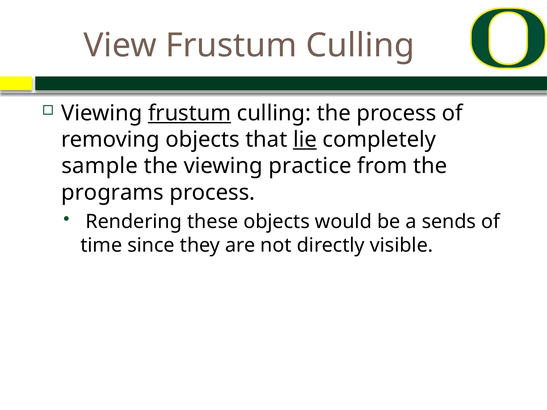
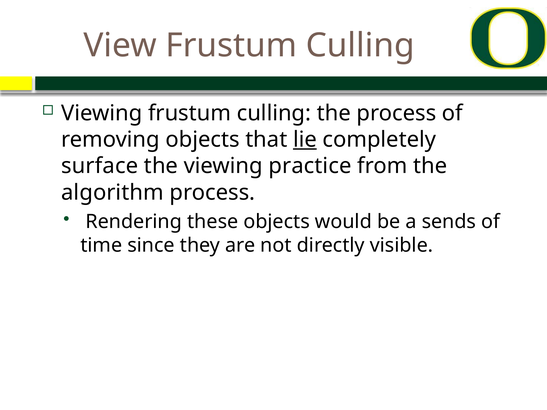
frustum underline: present -> none (190, 113)
sample: sample -> surface (100, 166)
programs: programs -> algorithm (112, 193)
